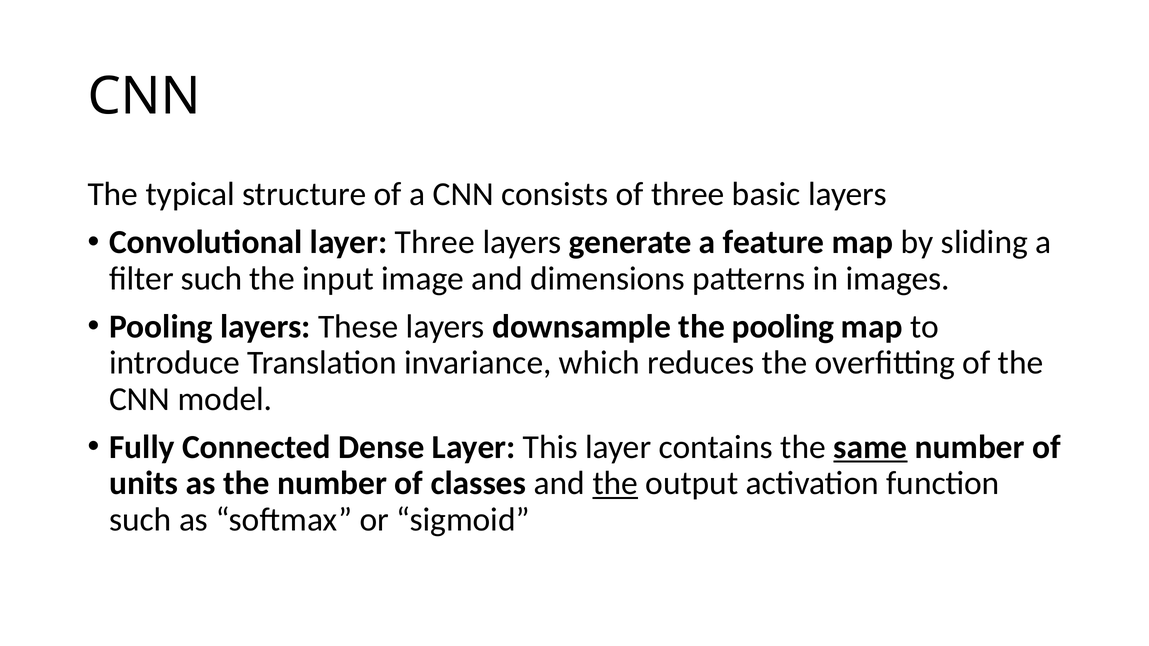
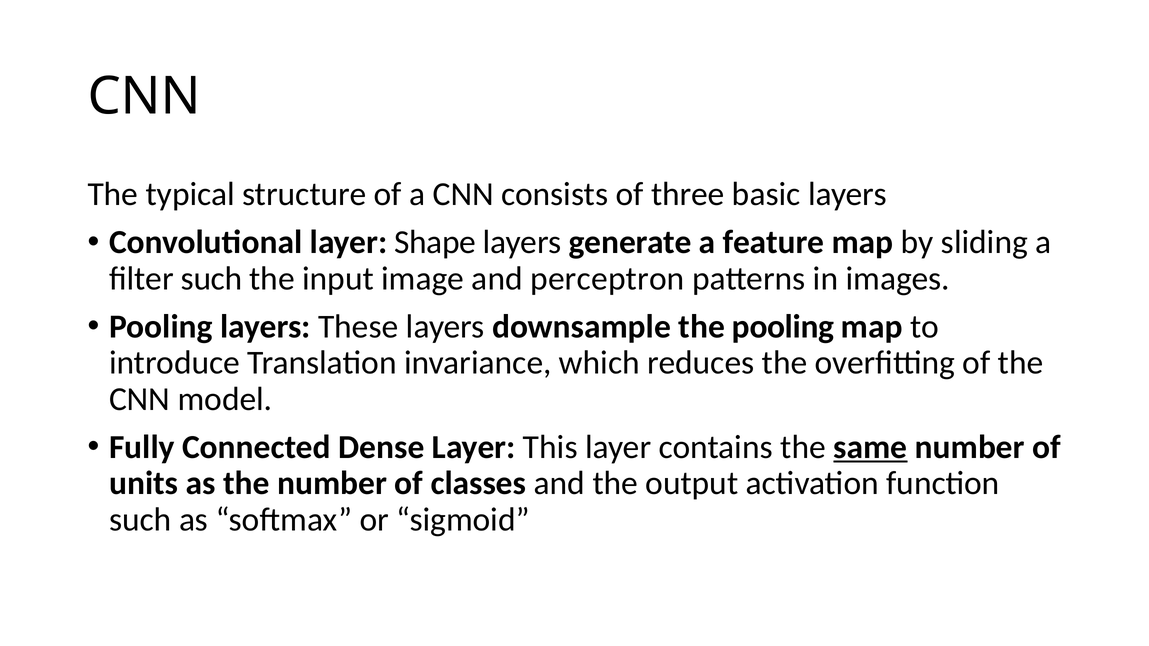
layer Three: Three -> Shape (435, 242)
dimensions: dimensions -> perceptron (607, 279)
the underline: present -> none (615, 484)
